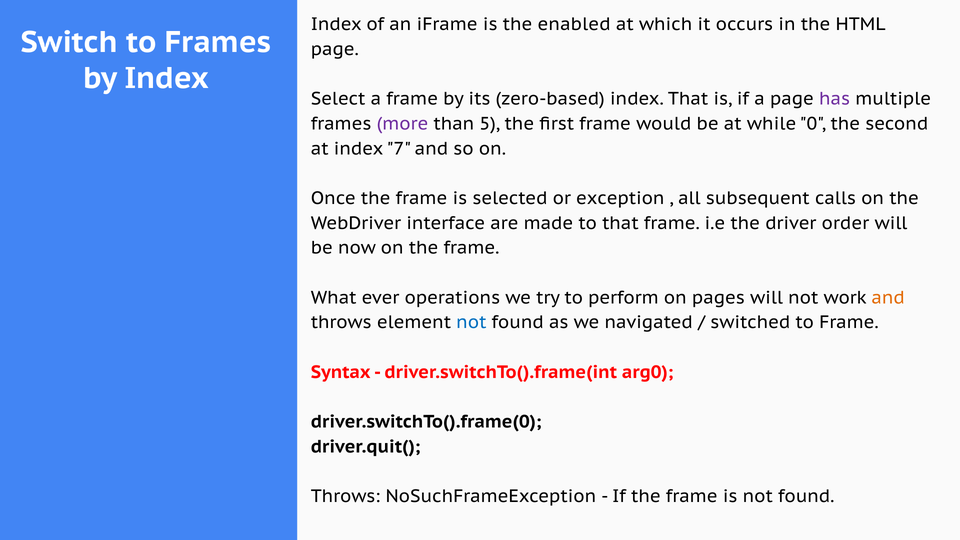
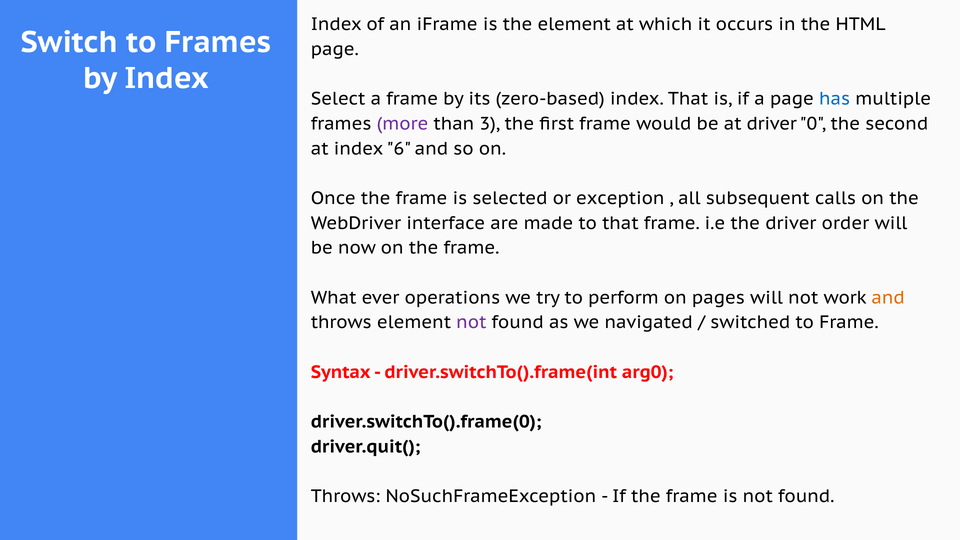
the enabled: enabled -> element (574, 25)
has colour: purple -> blue (835, 99)
5: 5 -> 3 (490, 124)
at while: while -> driver (772, 124)
7: 7 -> 6 (399, 149)
not colour: blue -> purple (471, 323)
